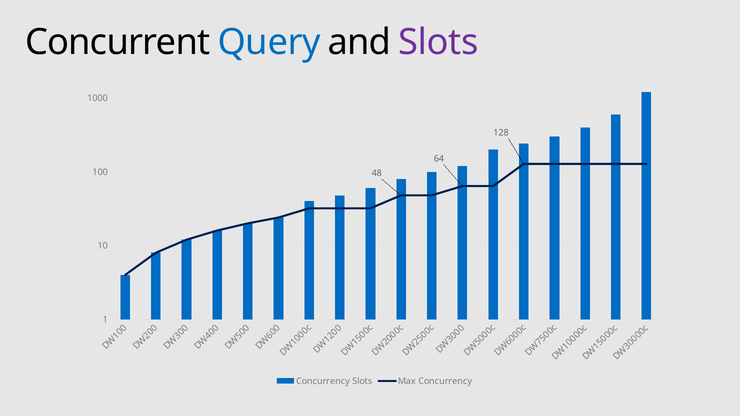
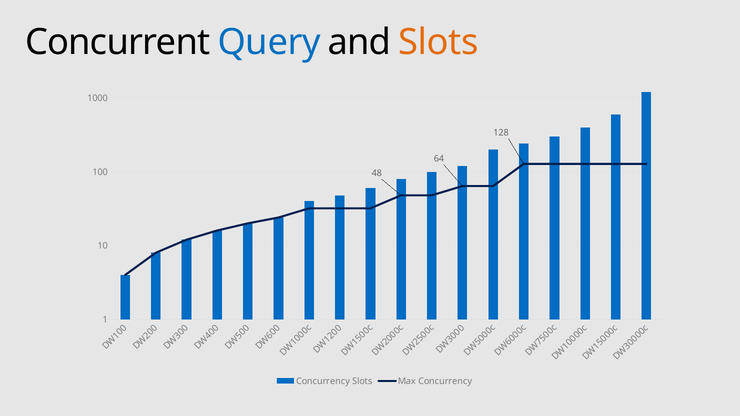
Slots colour: purple -> orange (438, 42)
